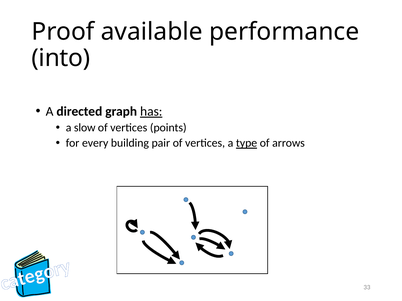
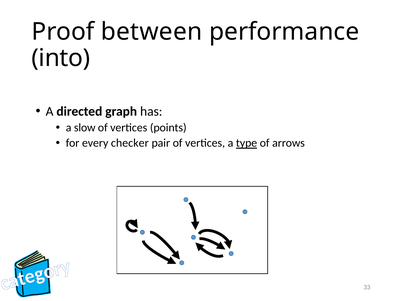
available: available -> between (152, 32)
has underline: present -> none (151, 112)
building: building -> checker (130, 143)
